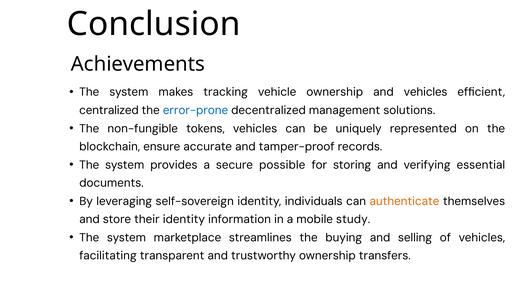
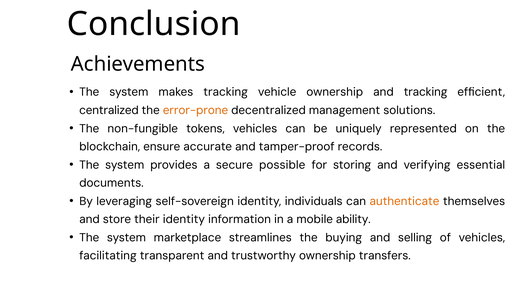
and vehicles: vehicles -> tracking (426, 92)
error-prone colour: blue -> orange (195, 110)
study: study -> ability (353, 220)
